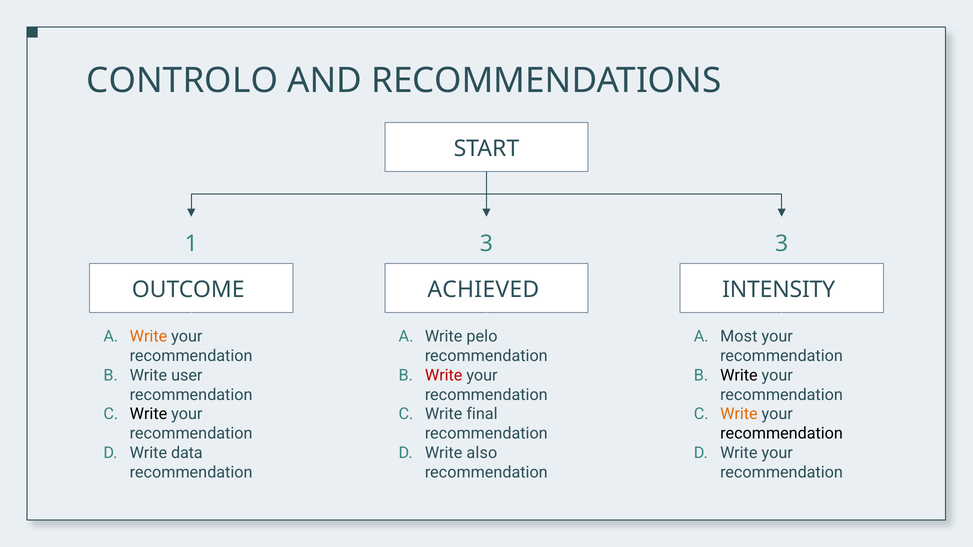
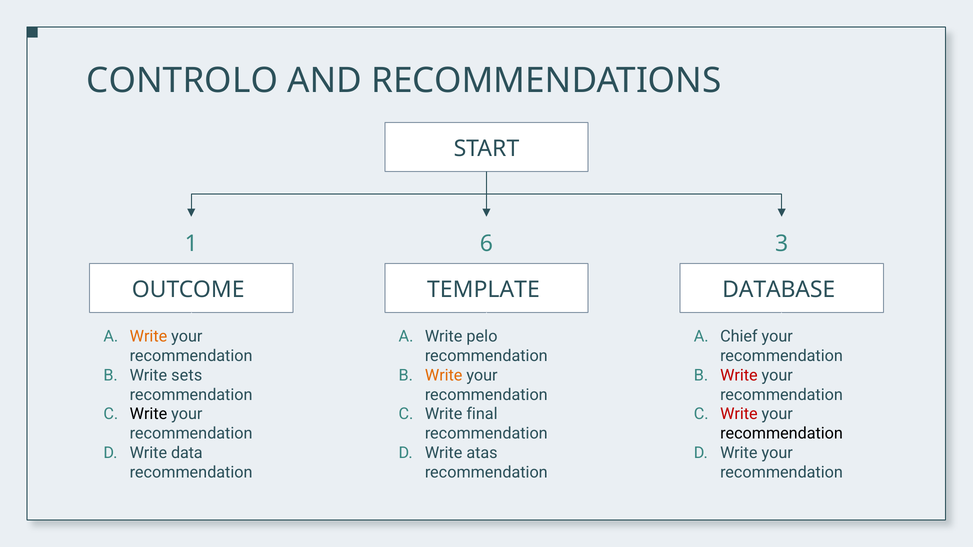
1 3: 3 -> 6 (486, 244)
ACHIEVED: ACHIEVED -> TEMPLATE (483, 290)
INTENSITY: INTENSITY -> DATABASE (779, 290)
Most: Most -> Chief (739, 337)
user: user -> sets (187, 375)
Write colour: red -> orange (444, 375)
Write colour: black -> red (739, 375)
Write colour: orange -> red (739, 414)
also: also -> atas (482, 453)
